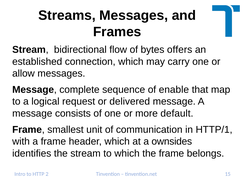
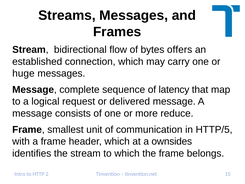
allow: allow -> huge (23, 73)
enable: enable -> latency (174, 90)
default: default -> reduce (177, 113)
HTTP/1: HTTP/1 -> HTTP/5 (214, 129)
